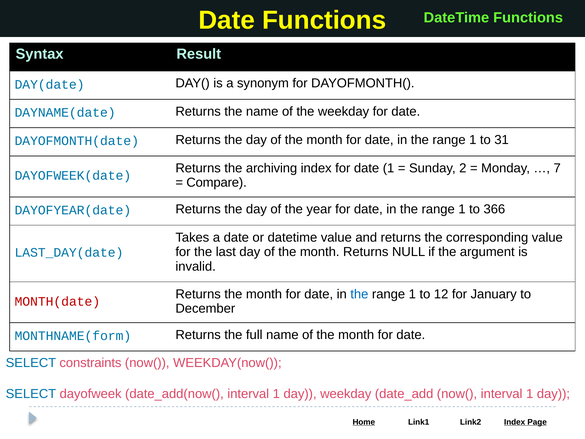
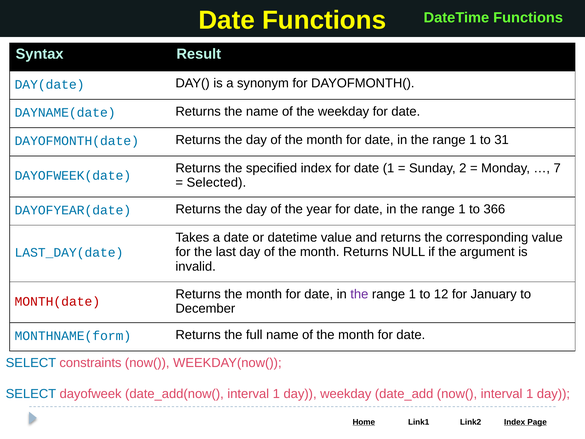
archiving: archiving -> specified (272, 168)
Compare: Compare -> Selected (216, 183)
the colour: blue -> purple (359, 294)
